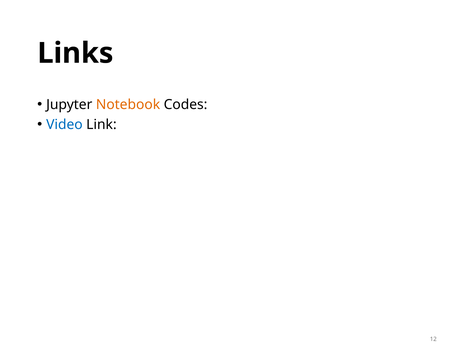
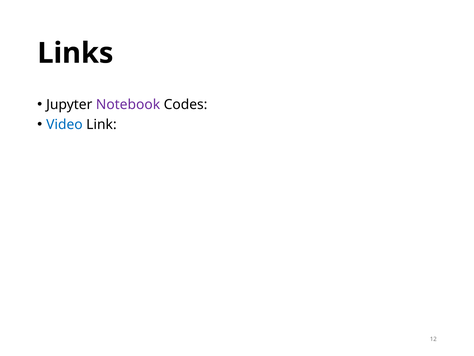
Notebook colour: orange -> purple (128, 104)
